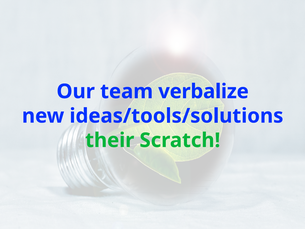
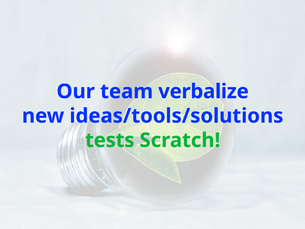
their: their -> tests (110, 140)
